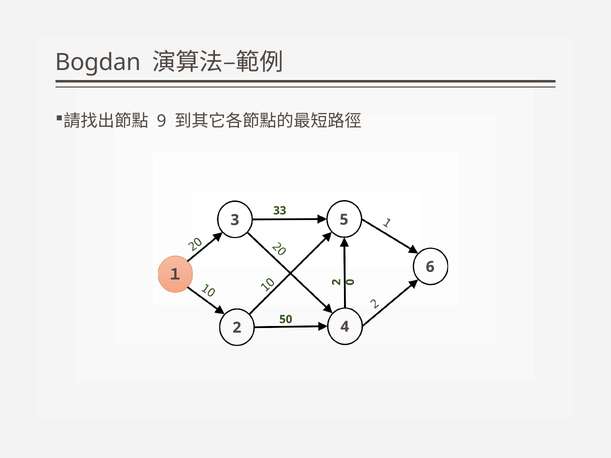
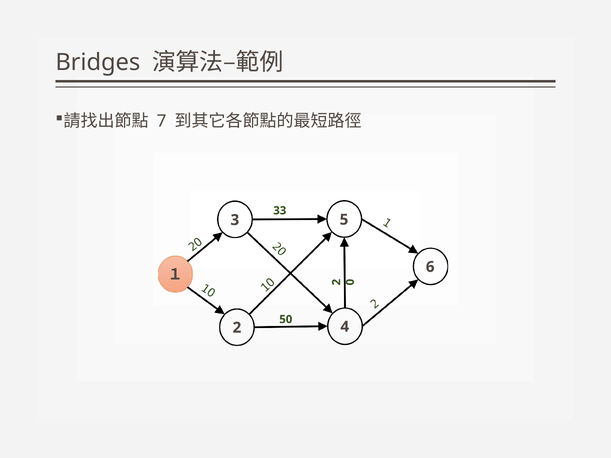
Bogdan: Bogdan -> Bridges (98, 62)
9: 9 -> 7 (162, 121)
